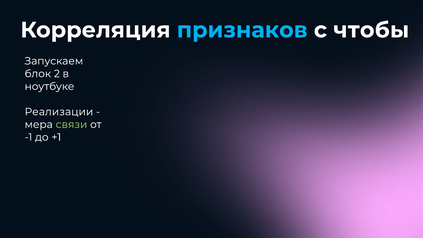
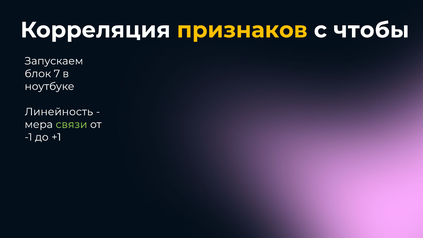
признаков colour: light blue -> yellow (242, 30)
2: 2 -> 7 (57, 74)
Реализации: Реализации -> Линейность (59, 112)
